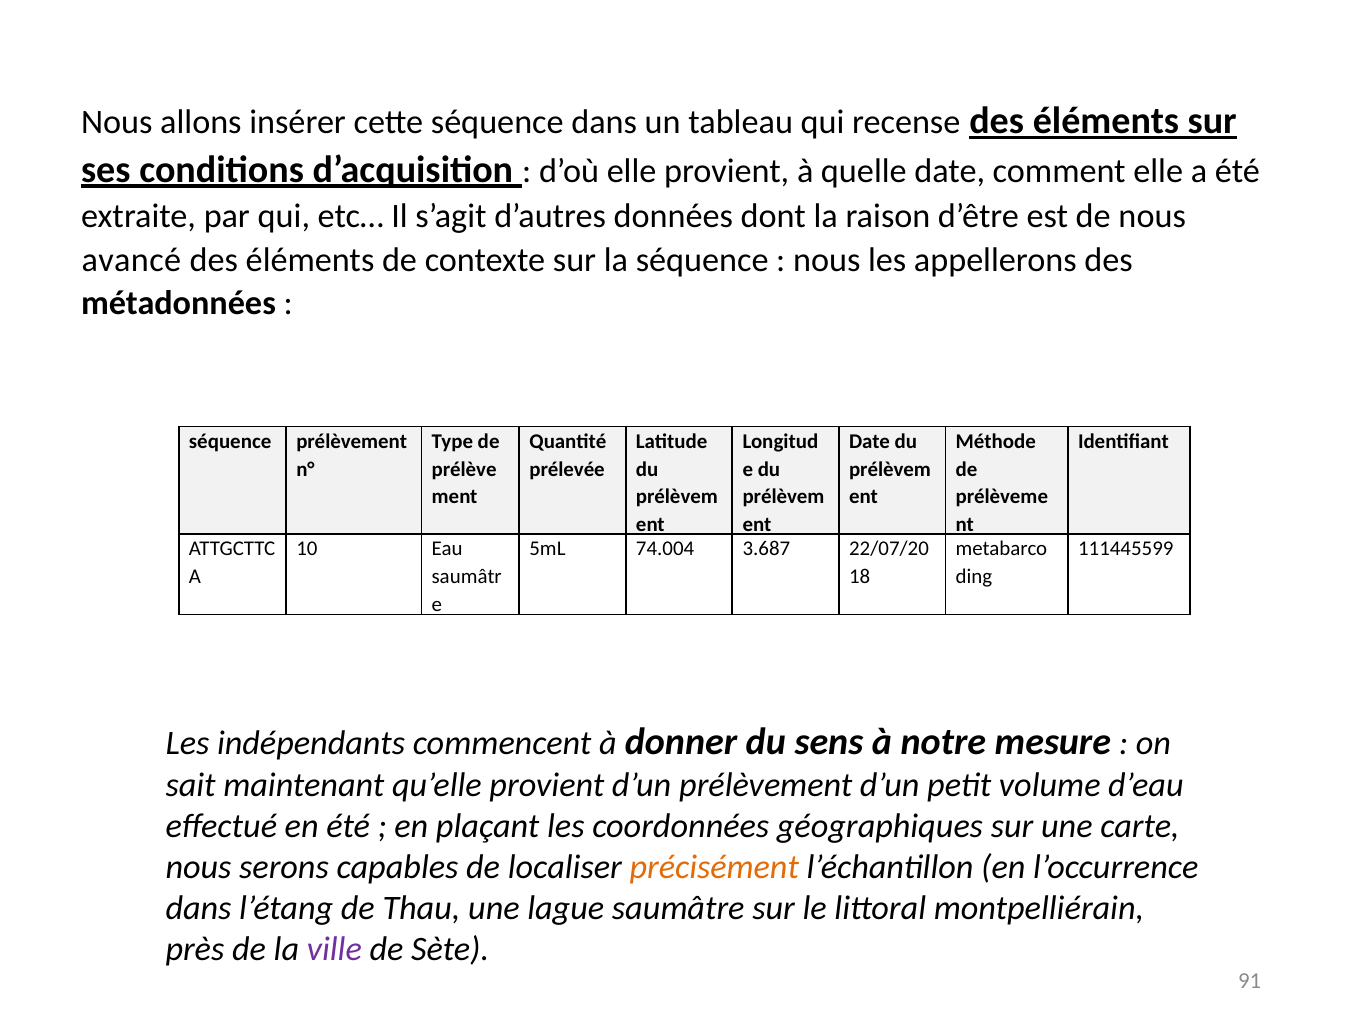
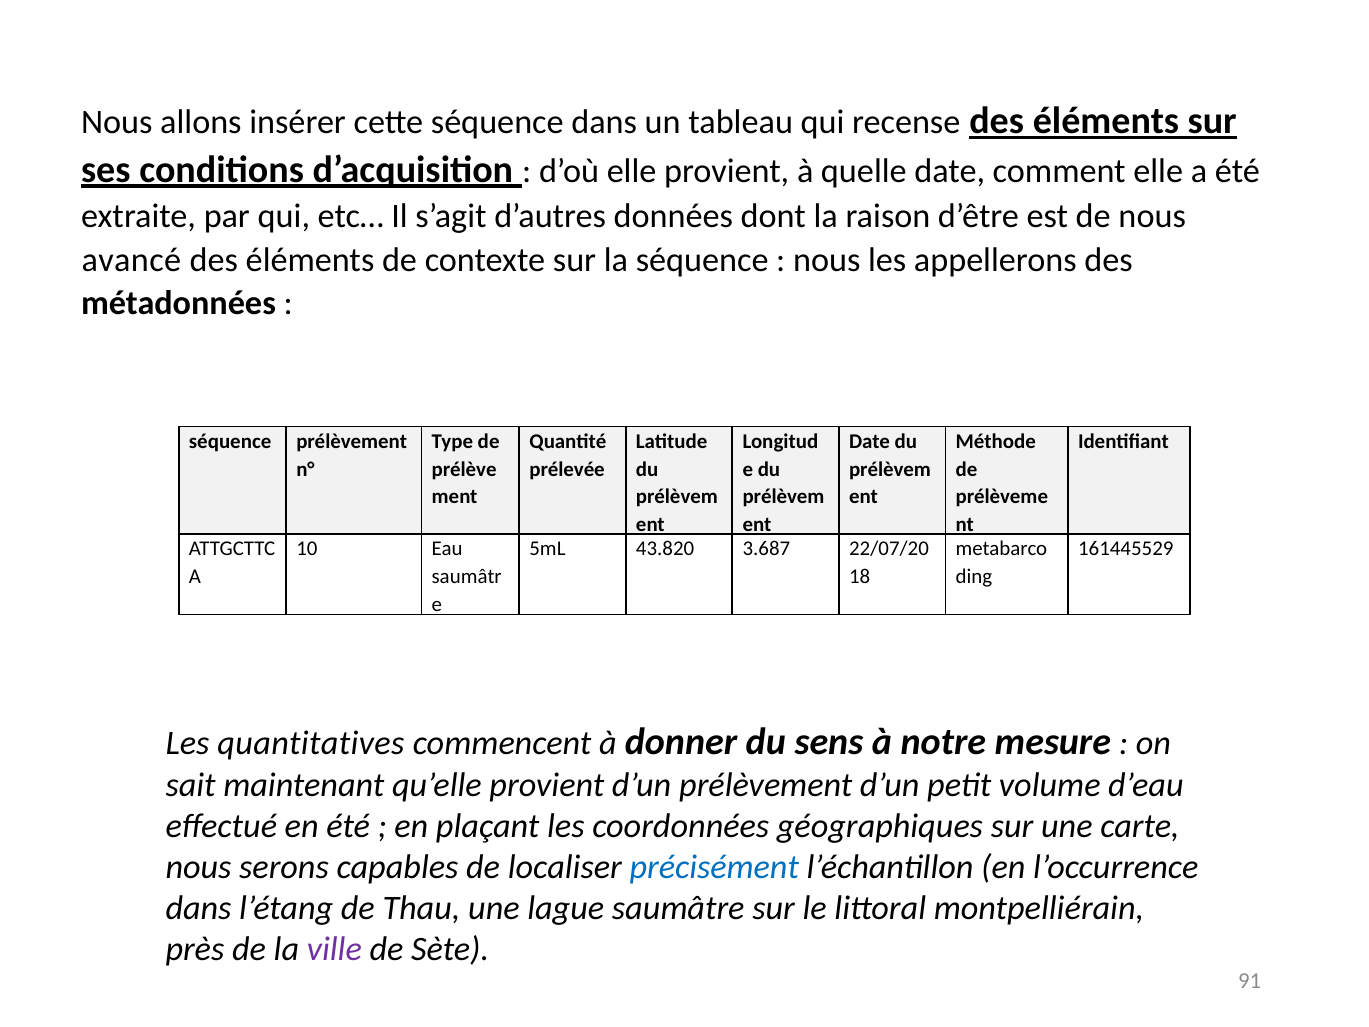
74.004: 74.004 -> 43.820 (665, 549)
111445599: 111445599 -> 161445529 (1126, 549)
indépendants: indépendants -> quantitatives (311, 743)
précisément colour: orange -> blue (714, 867)
